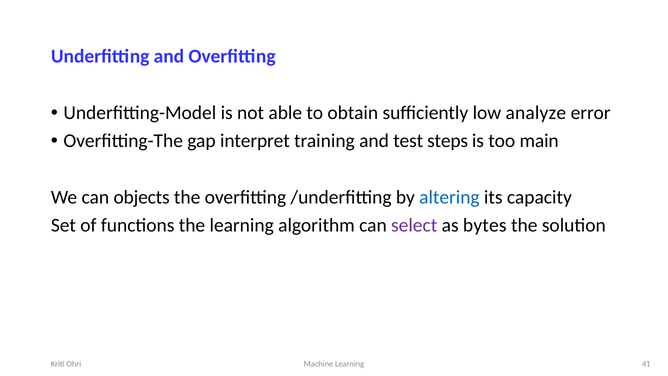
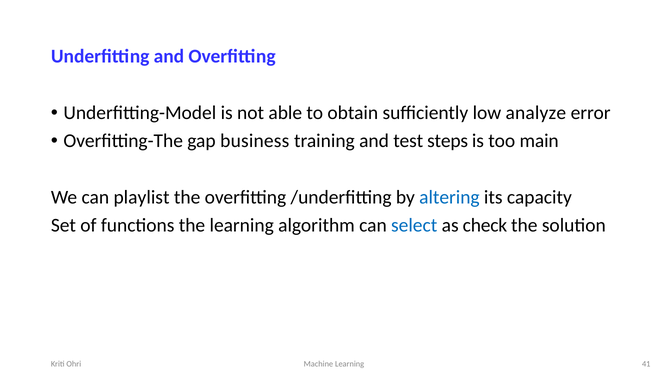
interpret: interpret -> business (255, 141)
objects: objects -> playlist (142, 197)
select colour: purple -> blue (414, 225)
bytes: bytes -> check (485, 225)
